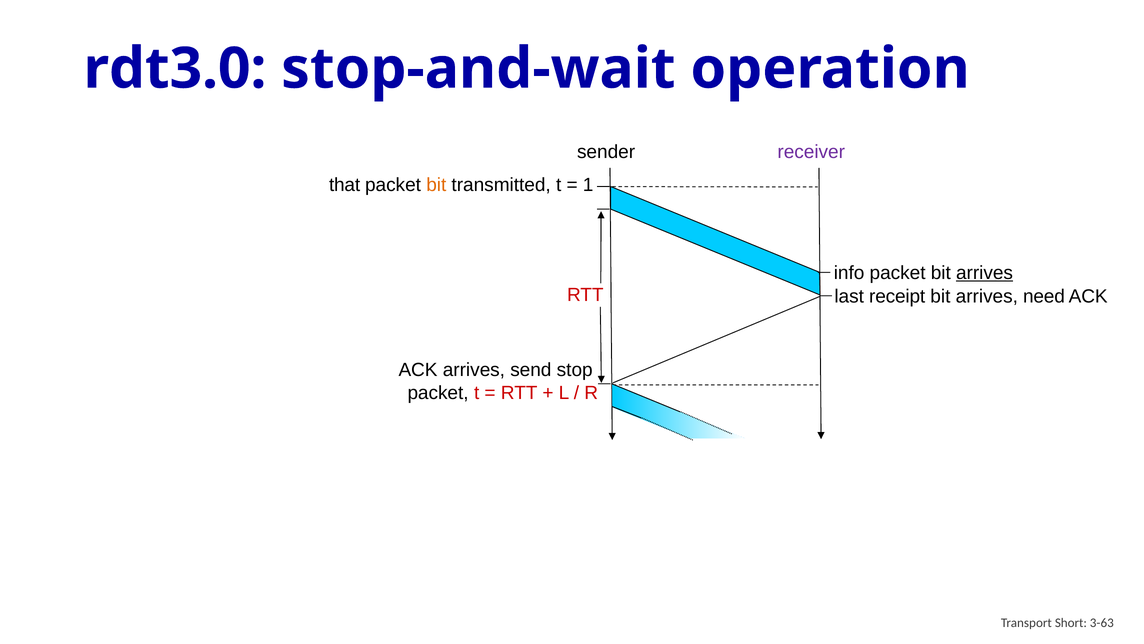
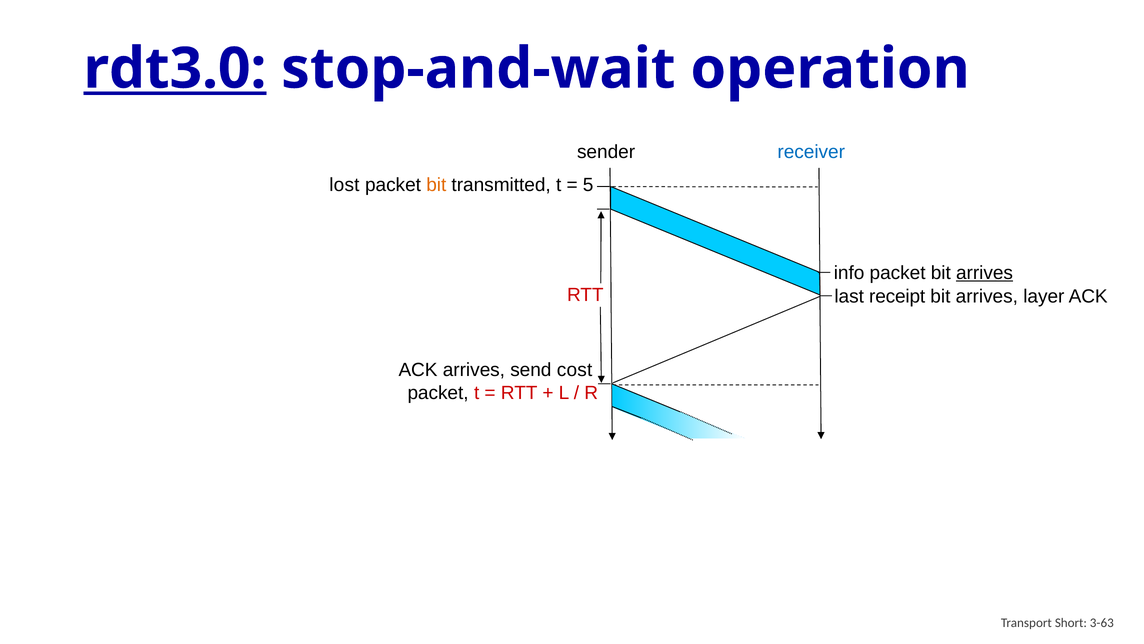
rdt3.0 underline: none -> present (175, 69)
receiver colour: purple -> blue (811, 152)
that: that -> lost (344, 185)
1: 1 -> 5 (588, 185)
need: need -> layer (1044, 296)
stop: stop -> cost (575, 370)
